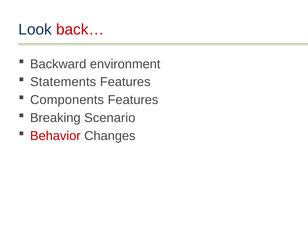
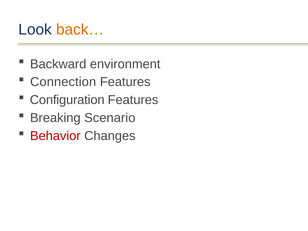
back… colour: red -> orange (80, 30)
Statements: Statements -> Connection (63, 82)
Components: Components -> Configuration (67, 100)
